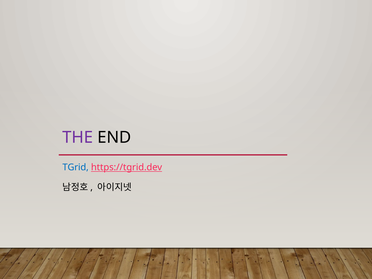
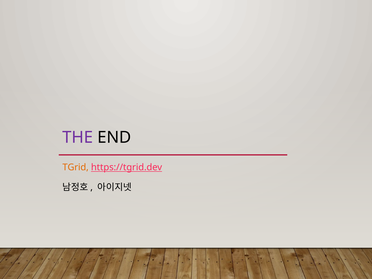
TGrid colour: blue -> orange (76, 167)
